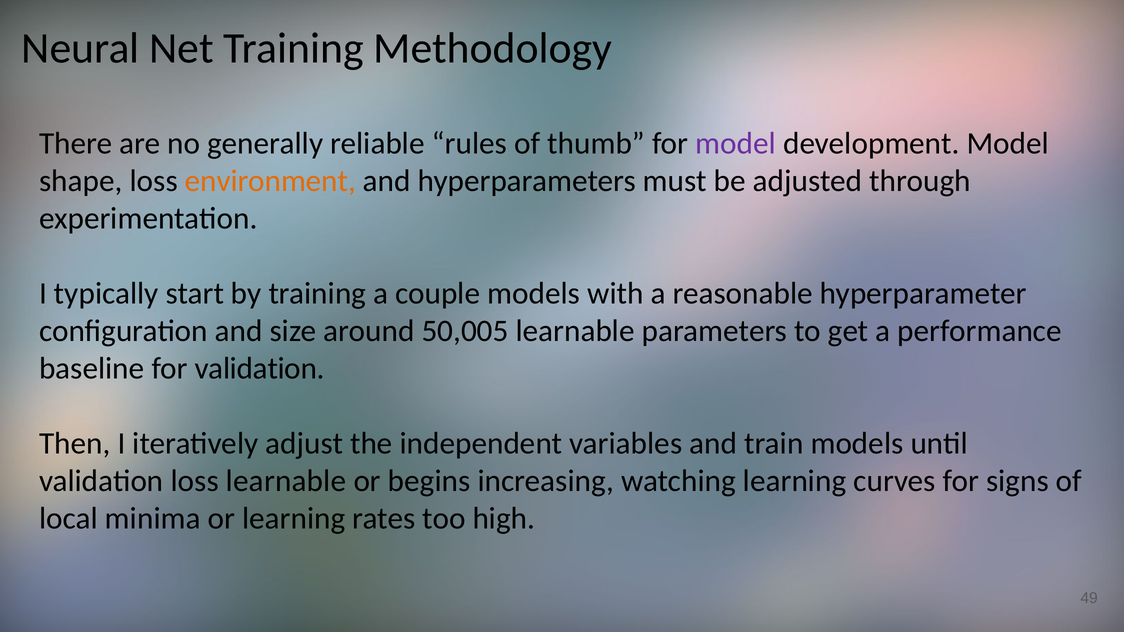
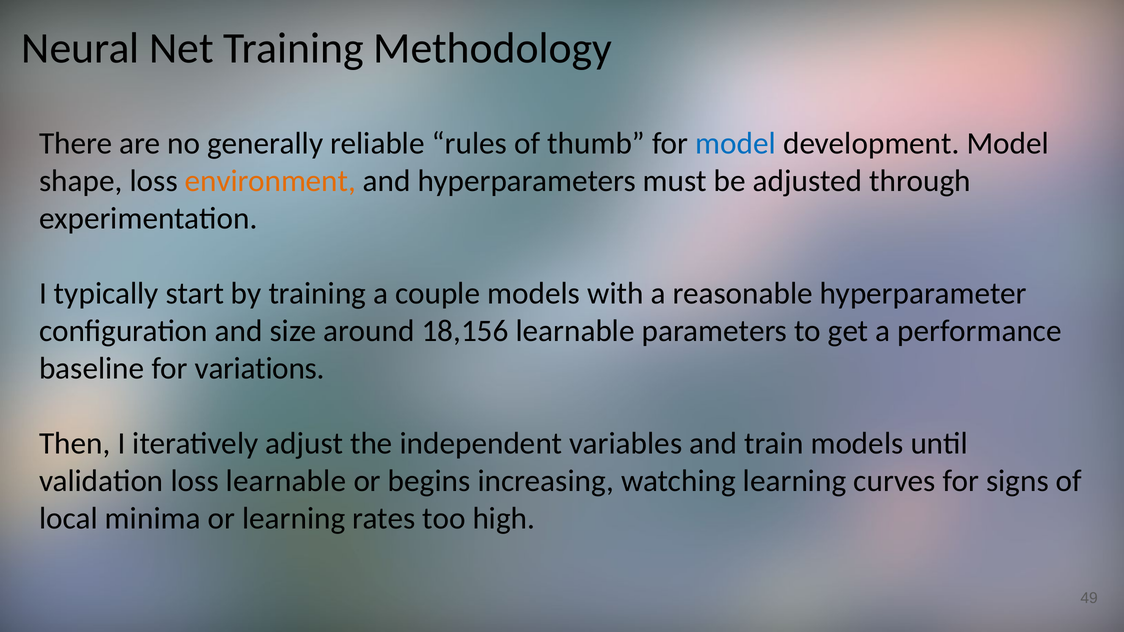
model colour: purple -> blue (736, 143)
50,005: 50,005 -> 18,156 (465, 331)
for validation: validation -> variations (260, 369)
